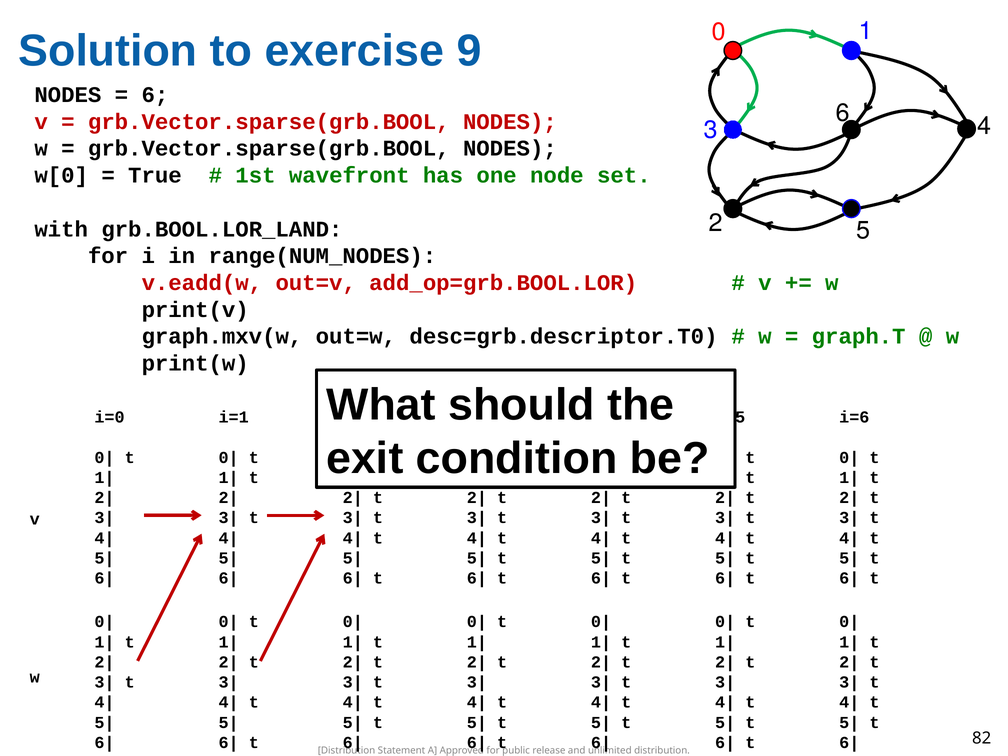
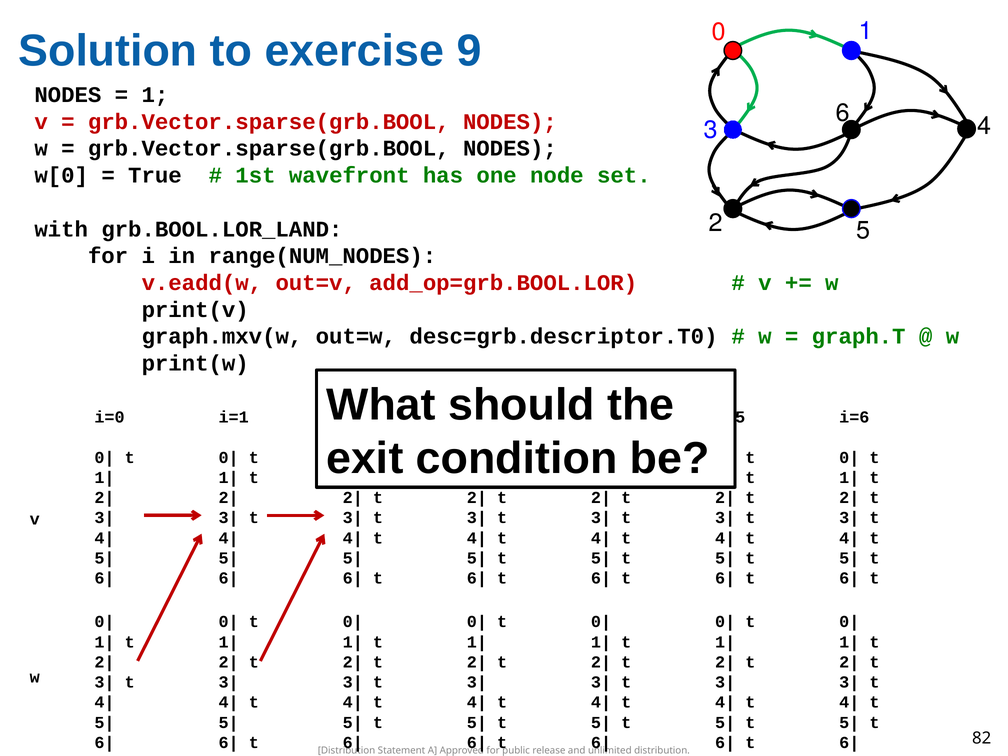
6: 6 -> 1 (155, 95)
